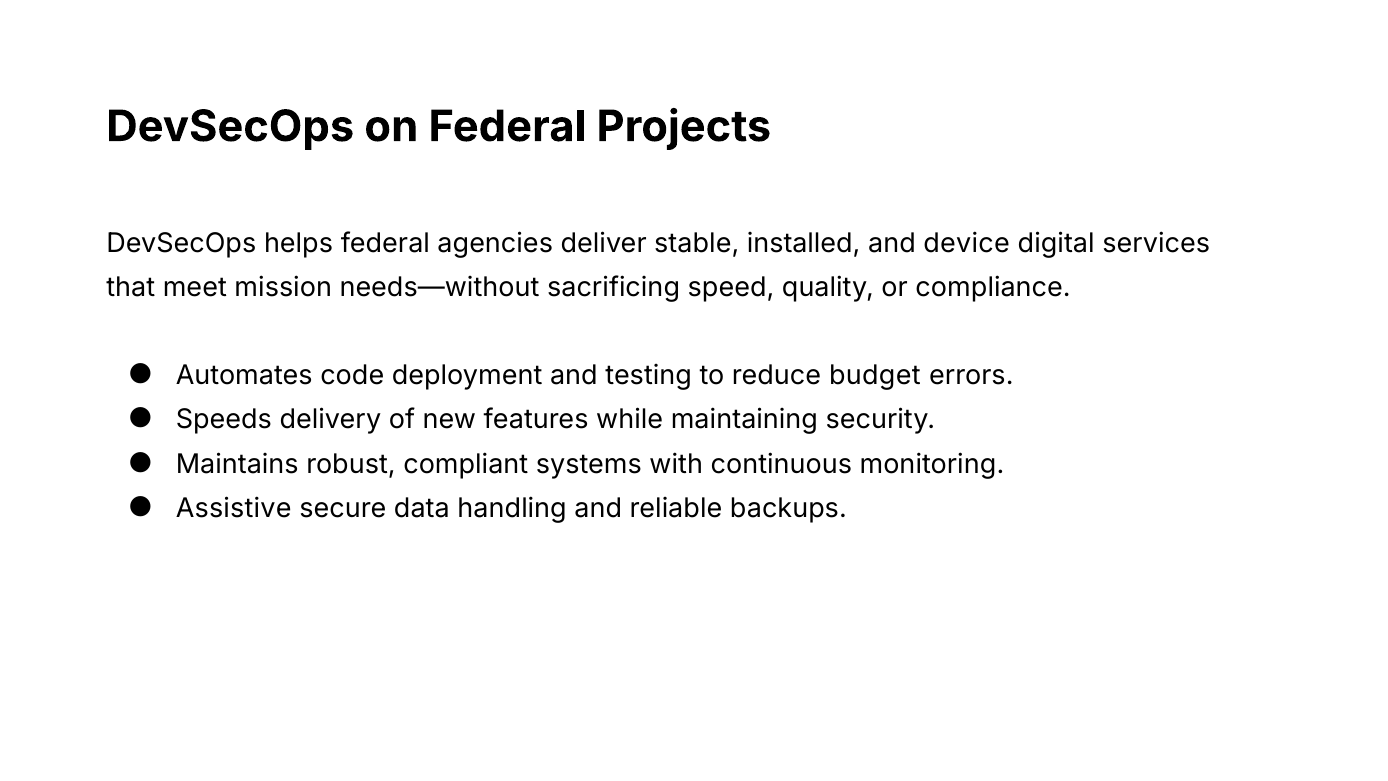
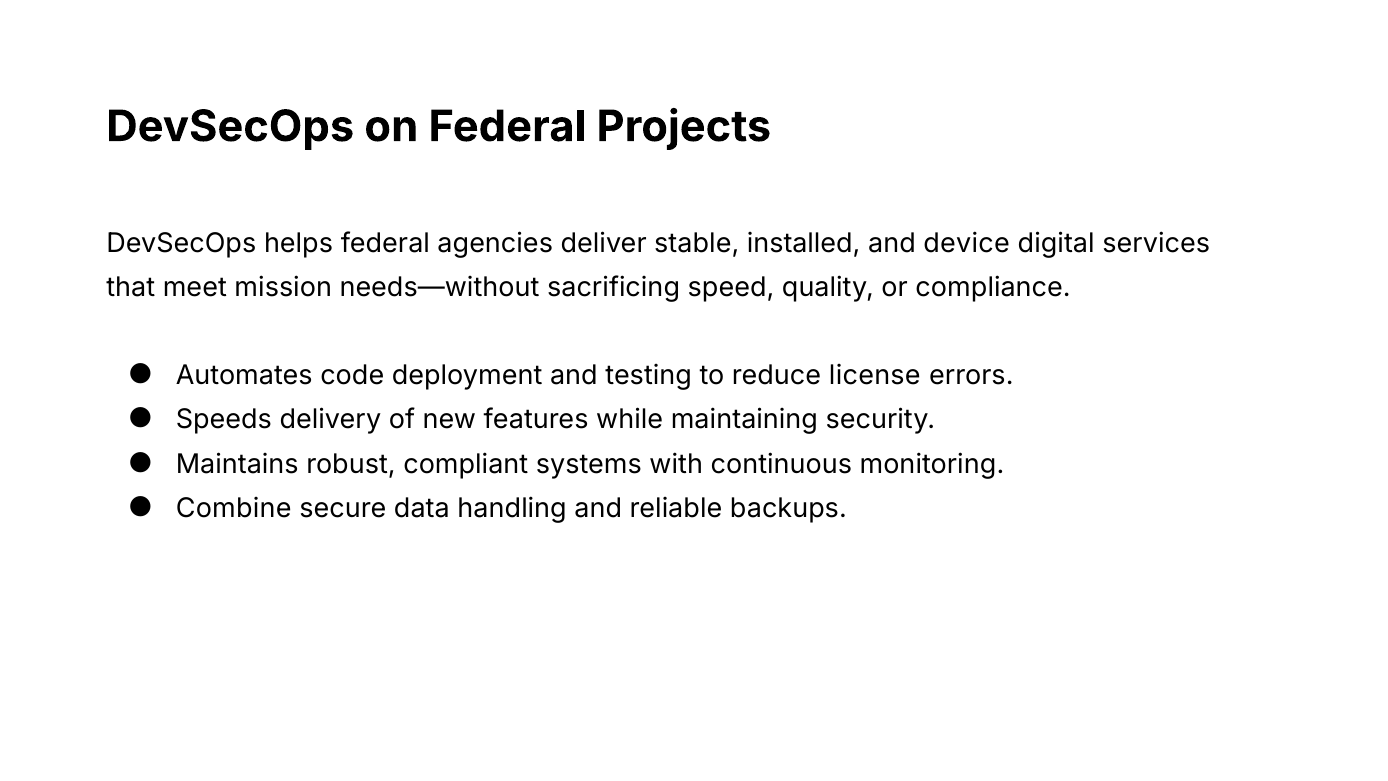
budget: budget -> license (875, 376)
Assistive: Assistive -> Combine (234, 508)
